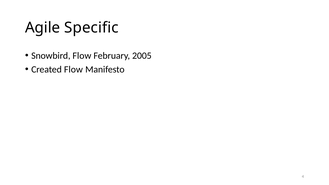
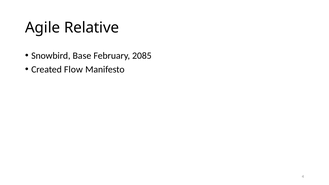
Specific: Specific -> Relative (92, 28)
Snowbird Flow: Flow -> Base (82, 56)
2005: 2005 -> 2085 (142, 56)
